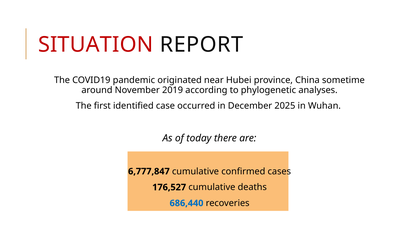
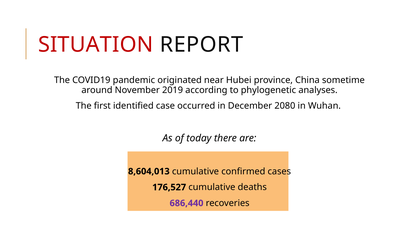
2025: 2025 -> 2080 (285, 106)
6,777,847: 6,777,847 -> 8,604,013 (149, 171)
686,440 colour: blue -> purple (187, 203)
